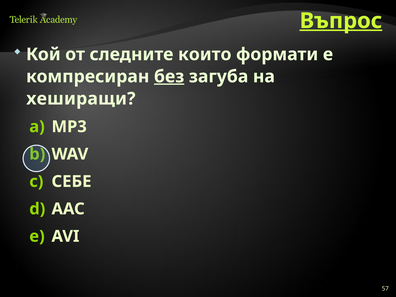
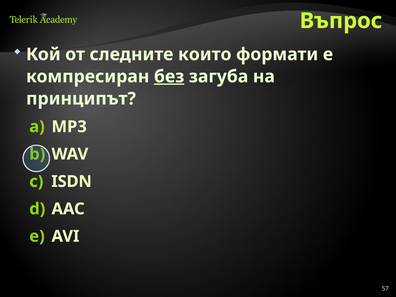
Въпрос underline: present -> none (341, 21)
хеширащи: хеширащи -> принципът (81, 99)
СЕБЕ: СЕБЕ -> ISDN (72, 181)
